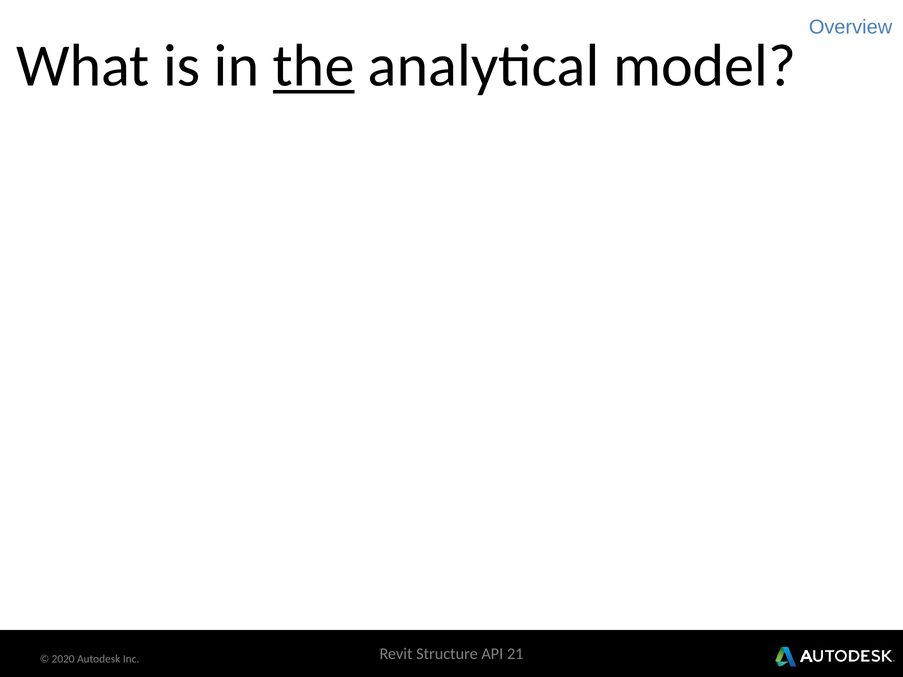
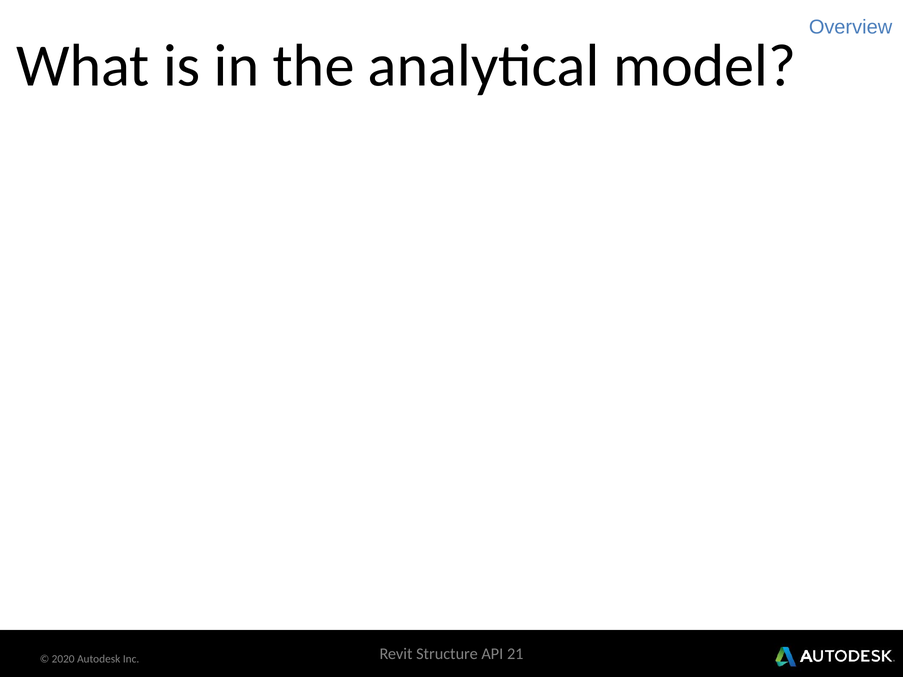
the underline: present -> none (314, 66)
